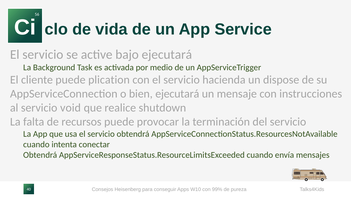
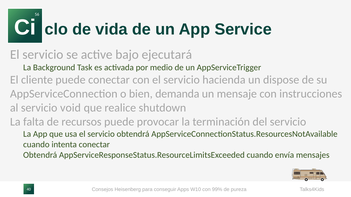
puede plication: plication -> conectar (109, 80)
bien ejecutará: ejecutará -> demanda (177, 94)
